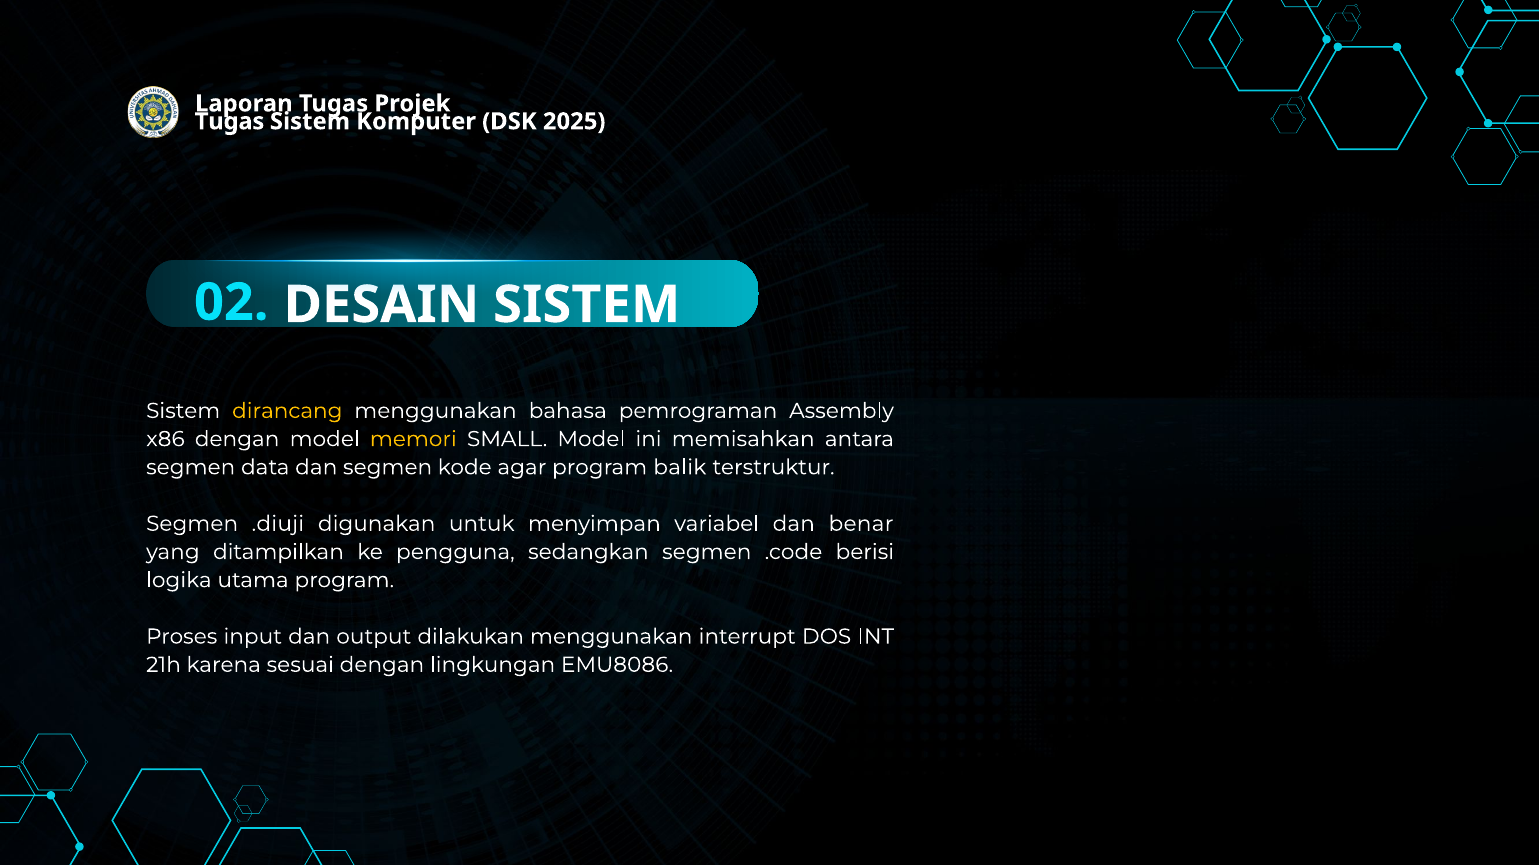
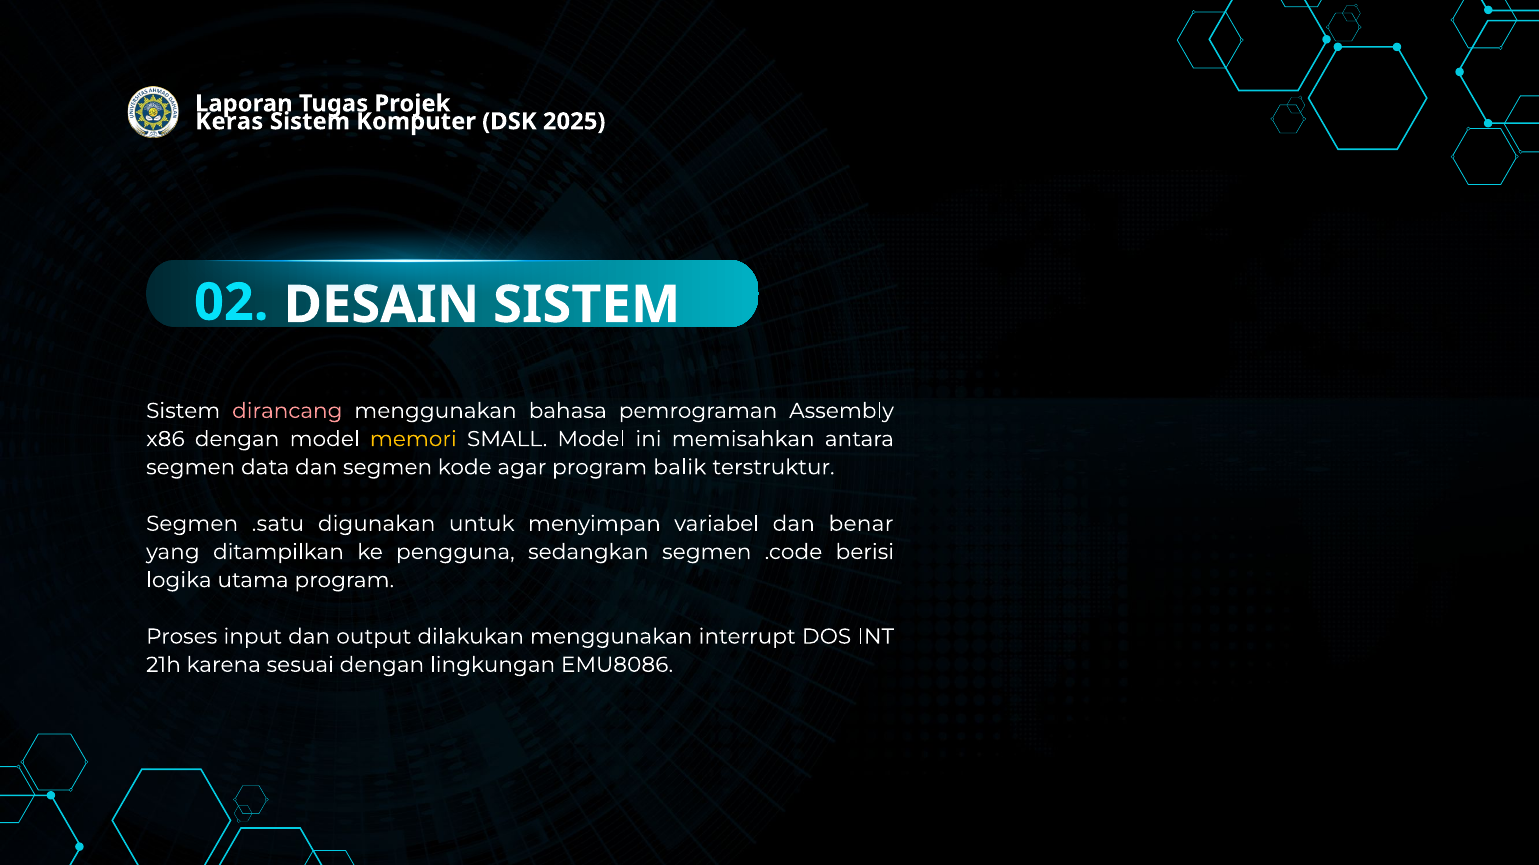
Tugas: Tugas -> Keras (229, 122)
dirancang colour: yellow -> pink (287, 411)
.diuji: .diuji -> .satu (278, 524)
